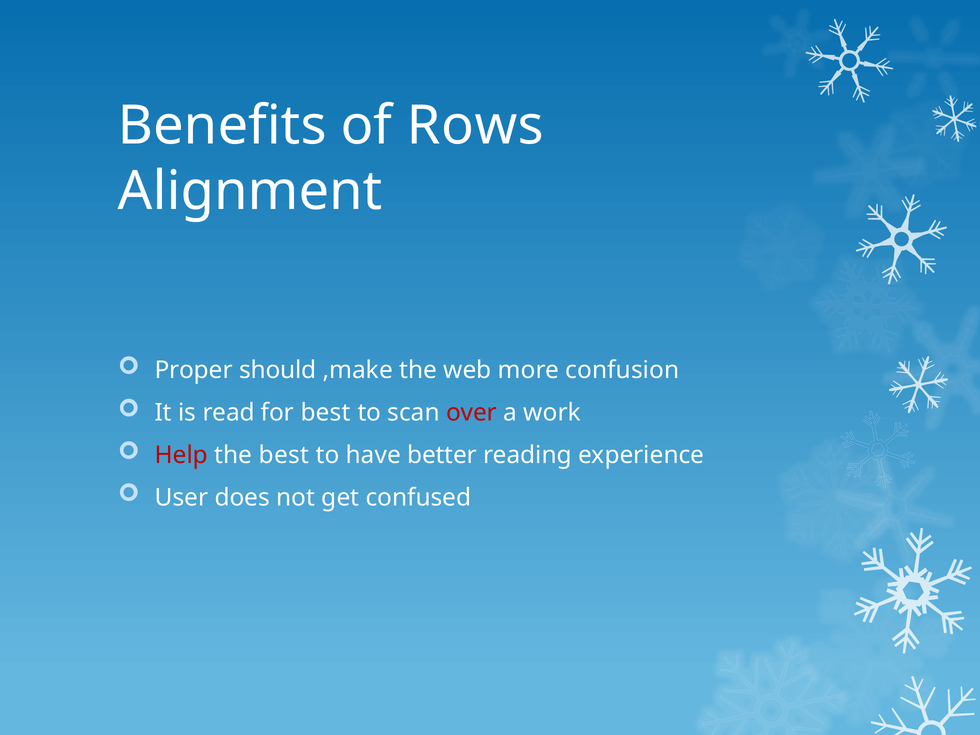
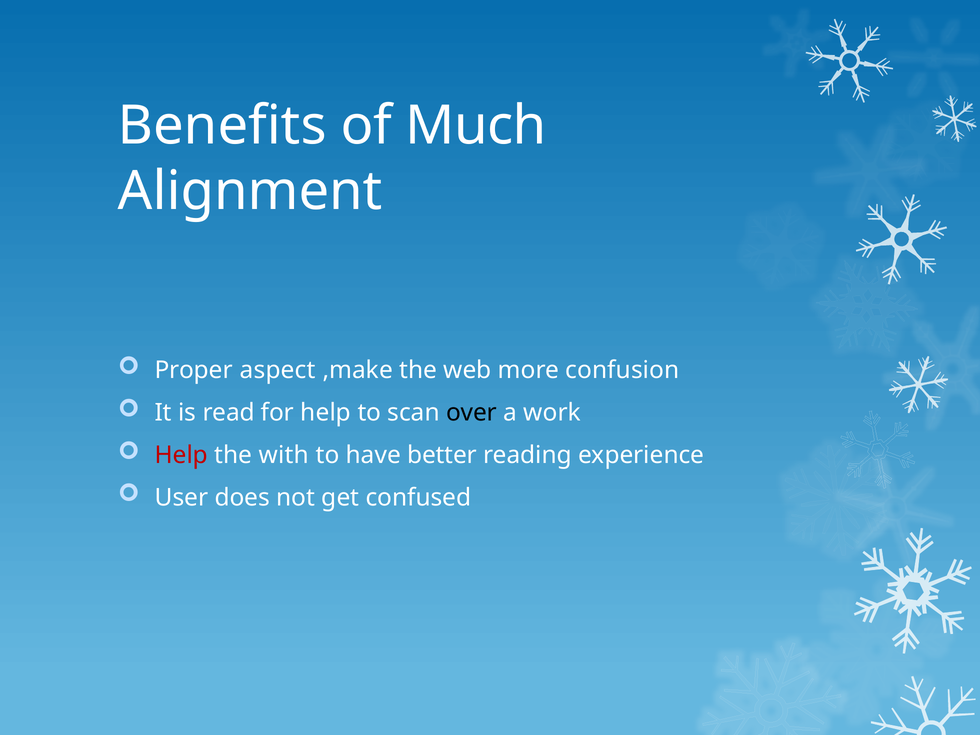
Rows: Rows -> Much (476, 126)
should: should -> aspect (278, 370)
for best: best -> help (326, 412)
over colour: red -> black (472, 412)
the best: best -> with (284, 455)
